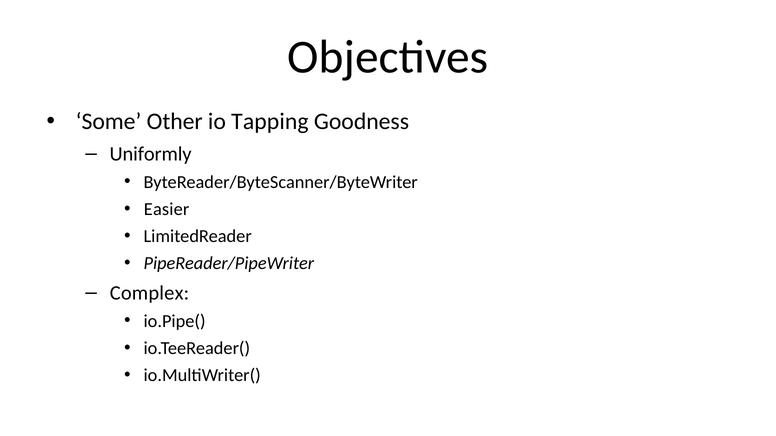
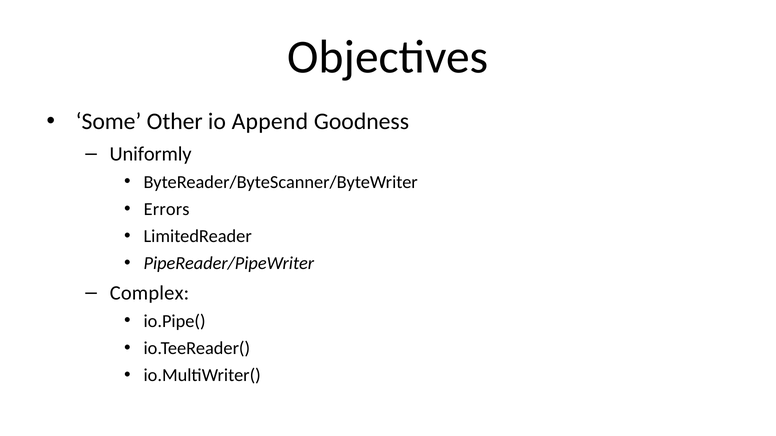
Tapping: Tapping -> Append (270, 122)
Easier: Easier -> Errors (167, 209)
